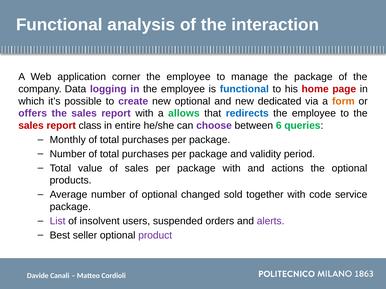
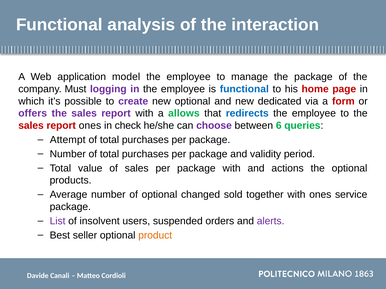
corner: corner -> model (126, 77)
Data: Data -> Must (76, 89)
form colour: orange -> red (343, 101)
report class: class -> ones (90, 126)
entire: entire -> check (128, 126)
Monthly: Monthly -> Attempt (68, 140)
with code: code -> ones (320, 195)
product colour: purple -> orange (155, 236)
